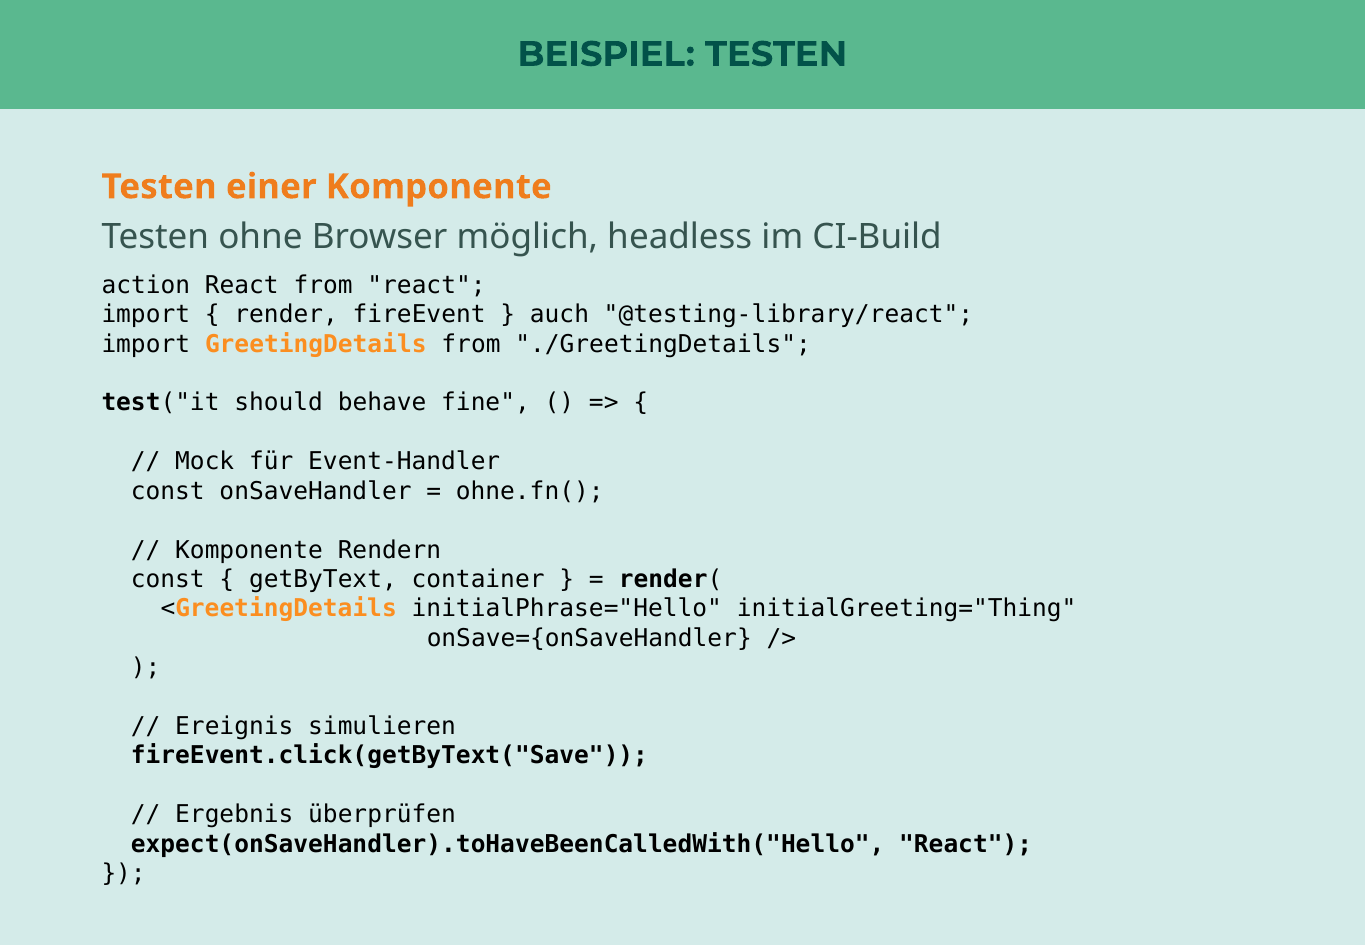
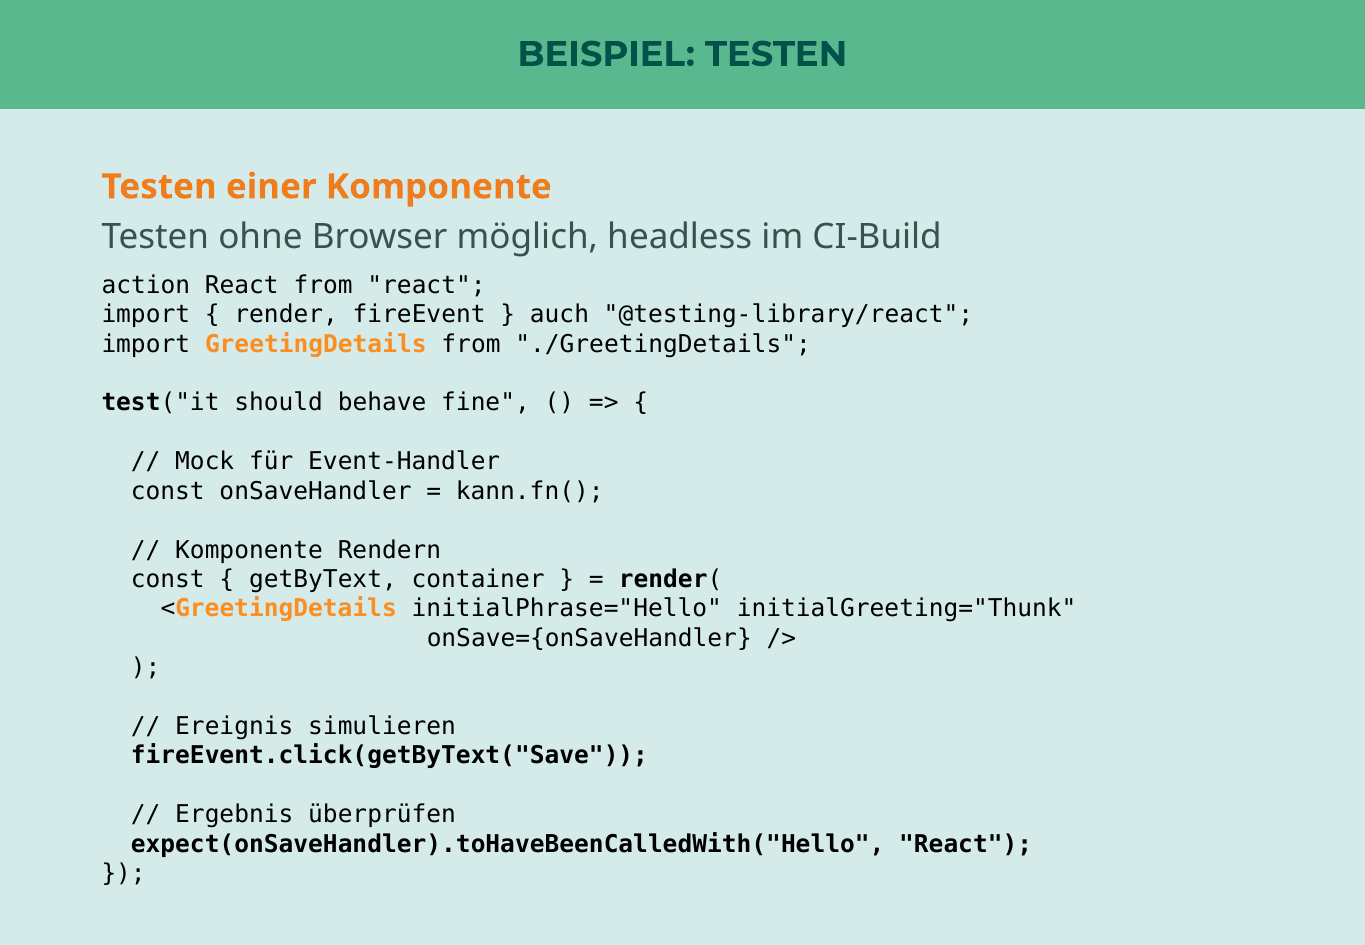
ohne.fn(: ohne.fn( -> kann.fn( (530, 491)
initialGreeting="Thing: initialGreeting="Thing -> initialGreeting="Thunk (907, 609)
